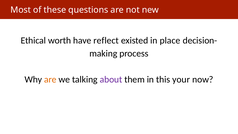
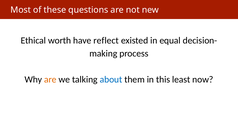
place: place -> equal (170, 40)
about colour: purple -> blue (111, 79)
your: your -> least (181, 79)
